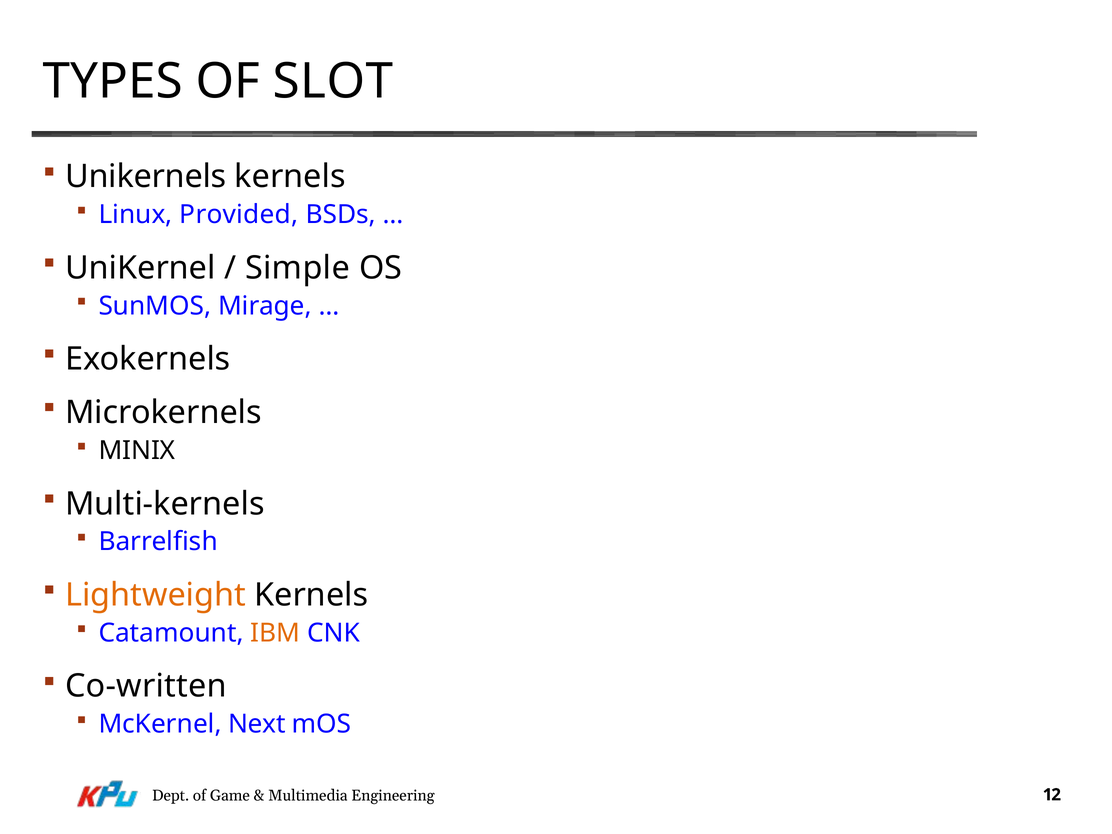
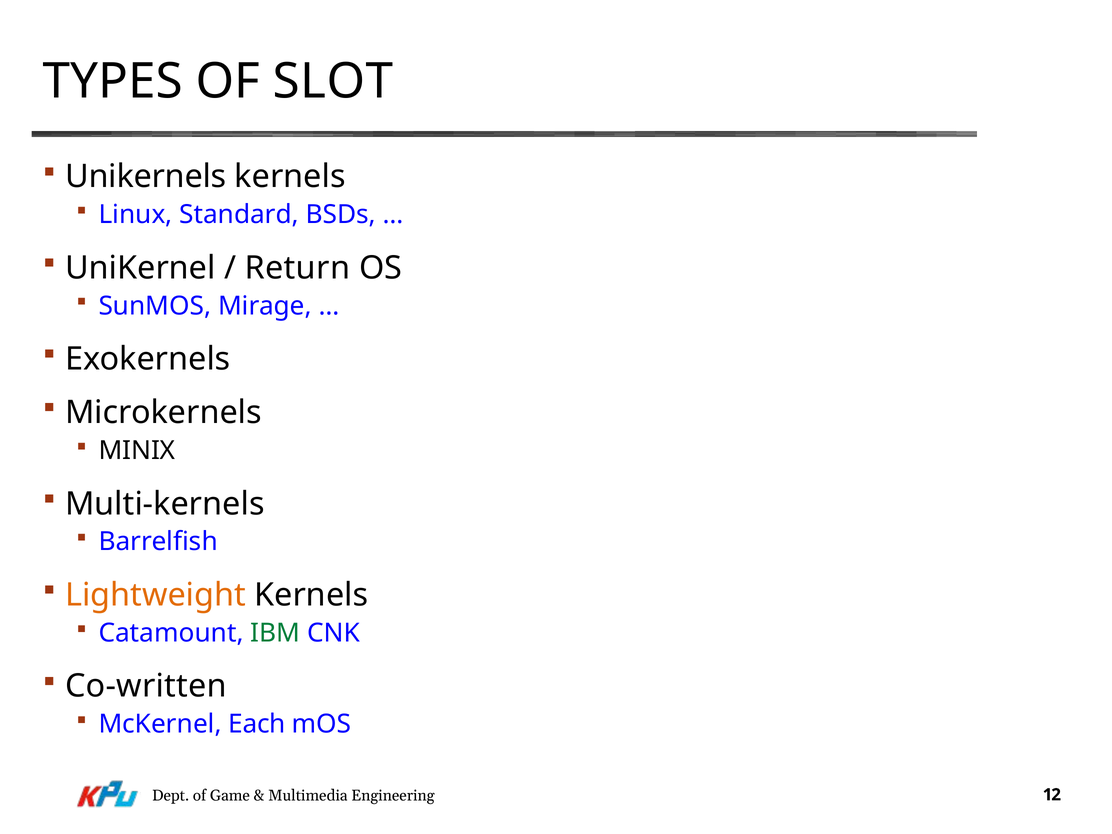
Provided: Provided -> Standard (239, 215)
Simple: Simple -> Return (297, 268)
IBM colour: orange -> green (275, 633)
Next: Next -> Each (257, 724)
